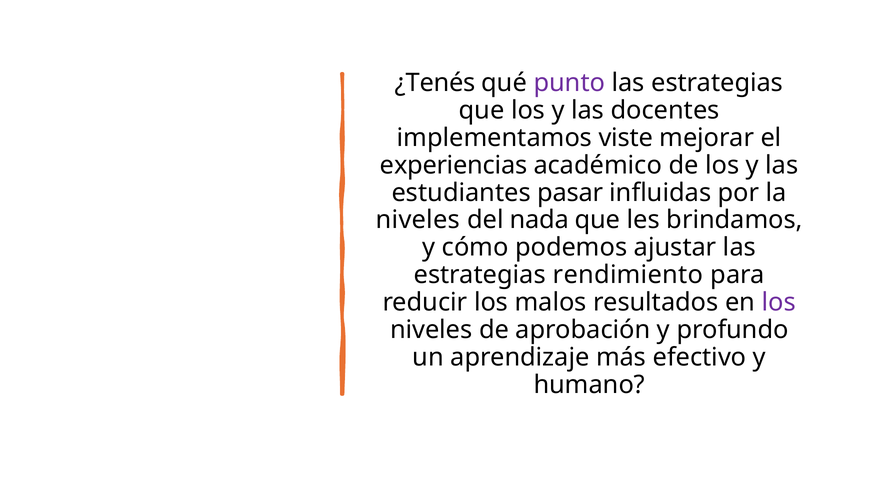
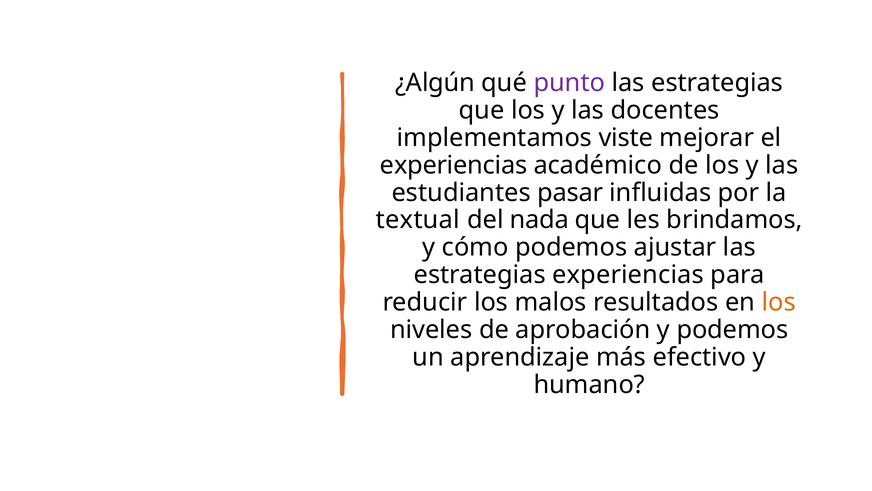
¿Tenés: ¿Tenés -> ¿Algún (435, 83)
niveles: niveles -> textual (418, 220)
estrategias rendimiento: rendimiento -> experiencias (628, 275)
los colour: purple -> orange (779, 302)
y profundo: profundo -> podemos (732, 330)
